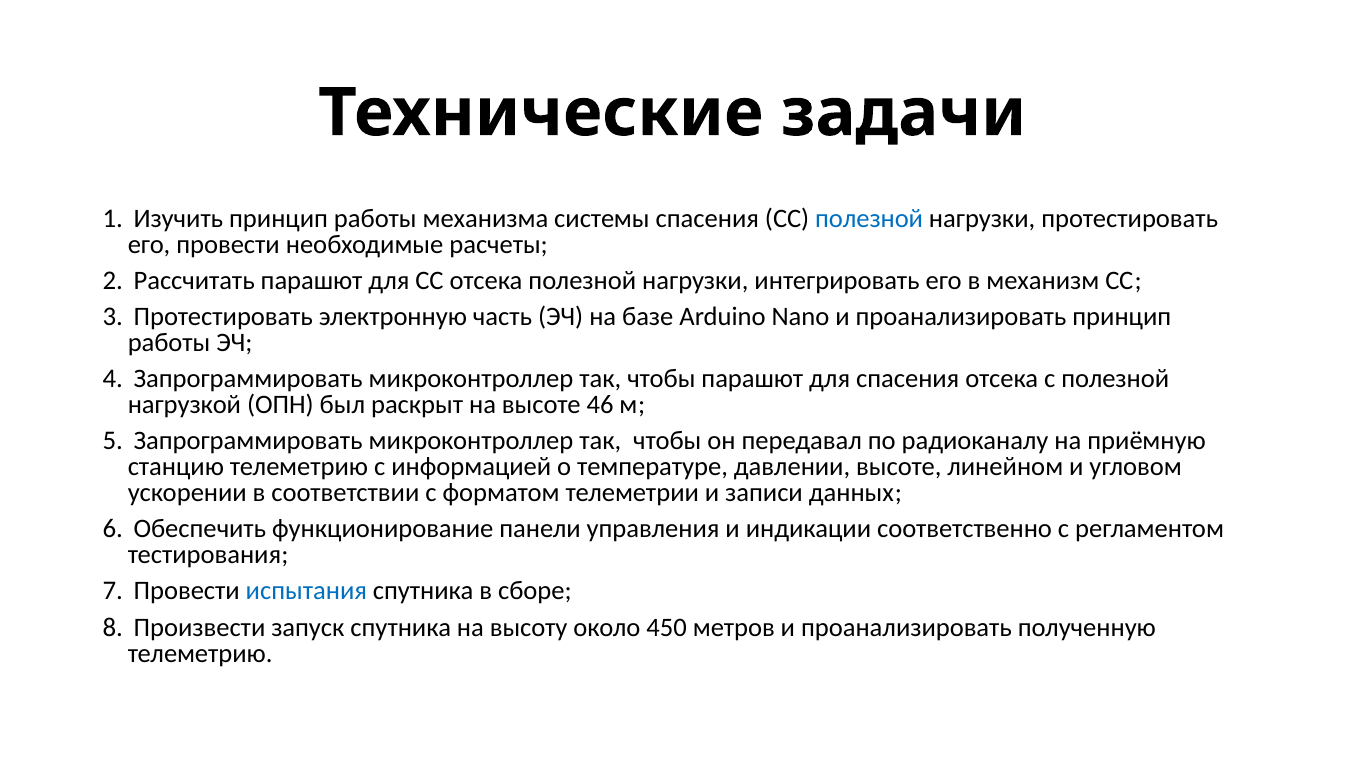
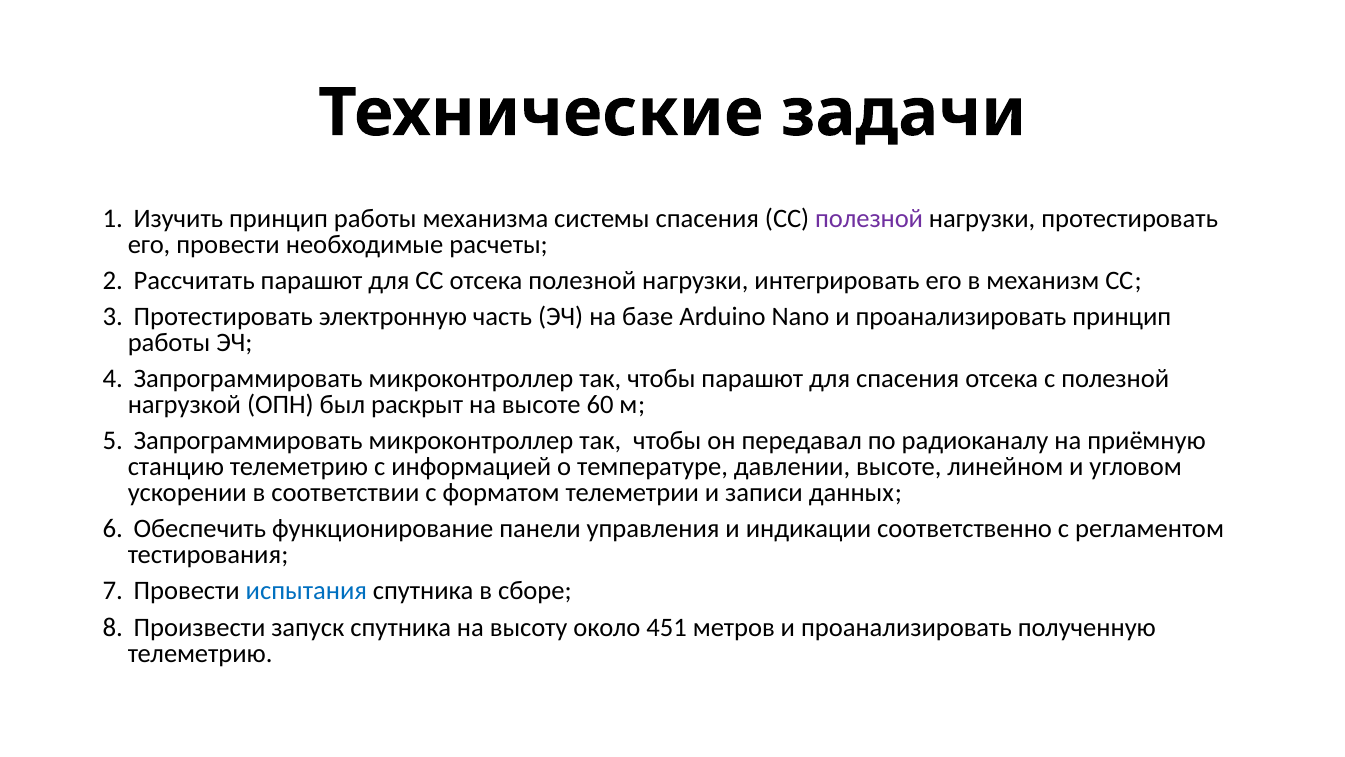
полезной colour: blue -> purple (869, 218)
46: 46 -> 60 (600, 405)
450: 450 -> 451 (667, 627)
